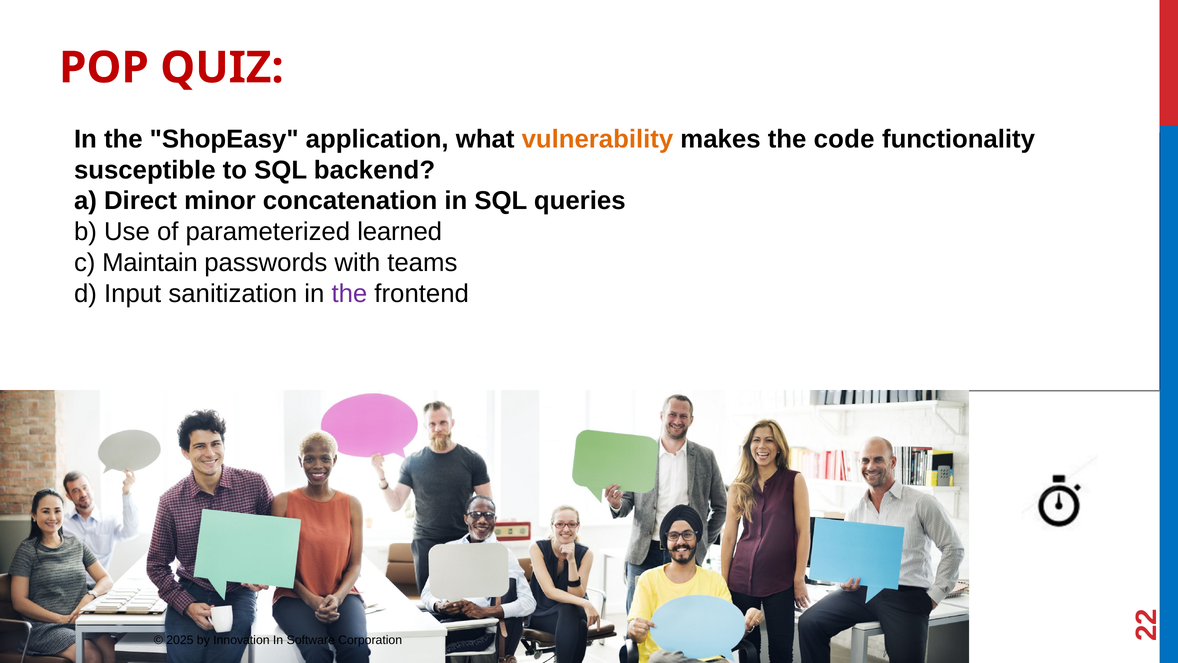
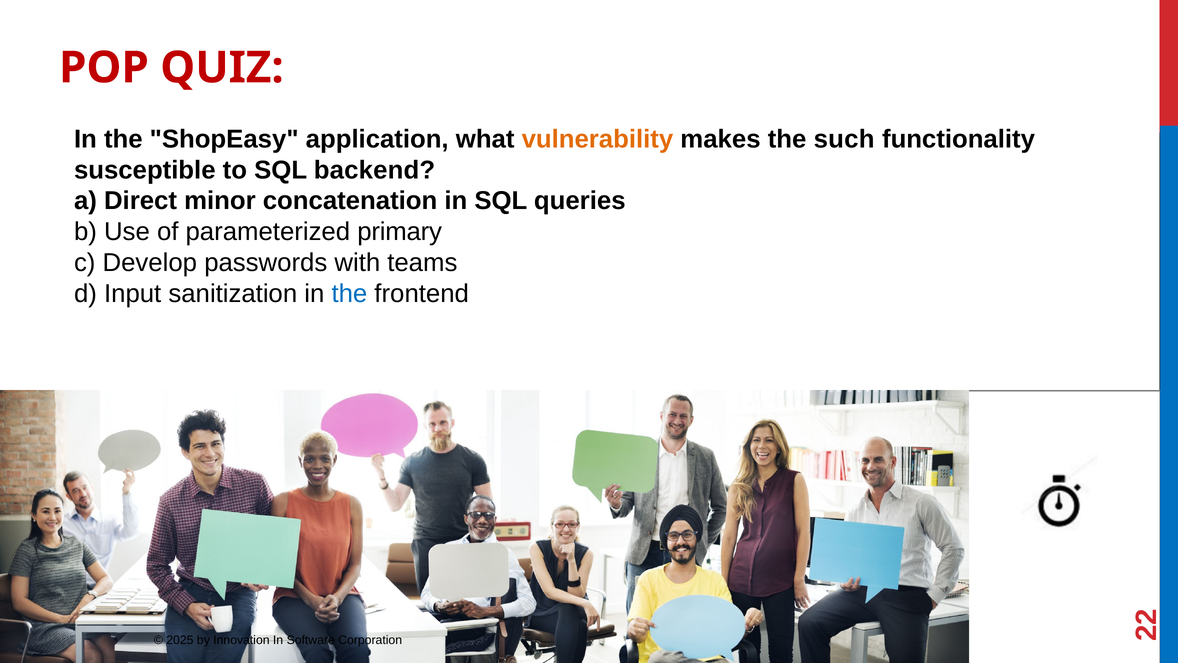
code: code -> such (844, 139)
learned: learned -> primary (400, 232)
Maintain: Maintain -> Develop (150, 263)
the colour: purple -> blue (349, 294)
